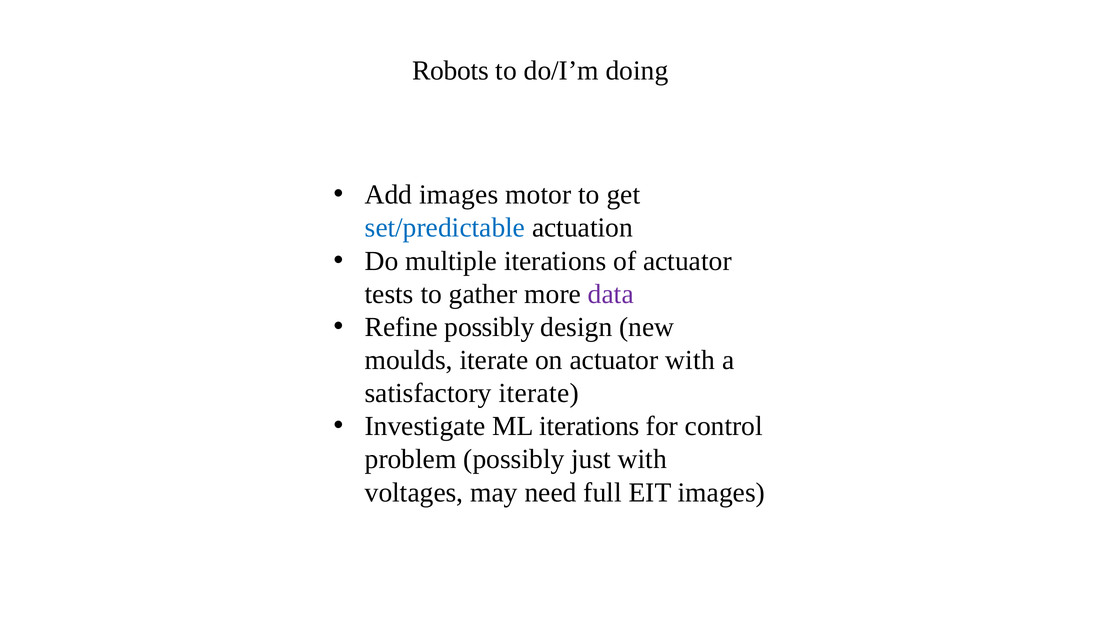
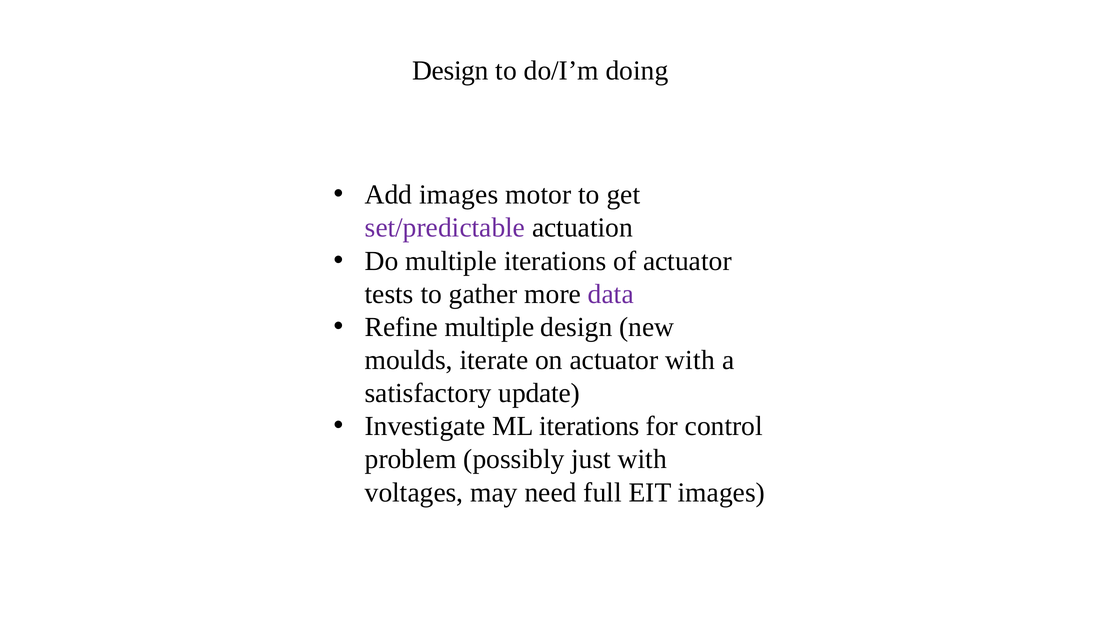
Robots: Robots -> Design (450, 71)
set/predictable colour: blue -> purple (445, 228)
Refine possibly: possibly -> multiple (489, 327)
satisfactory iterate: iterate -> update (539, 393)
